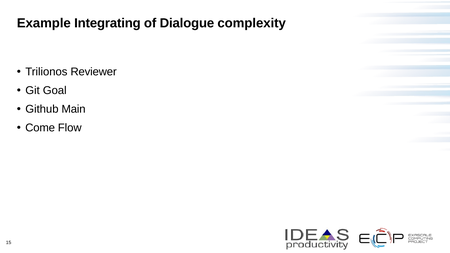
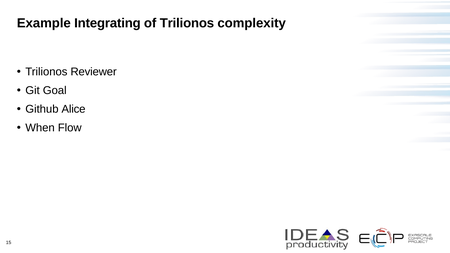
of Dialogue: Dialogue -> Trilionos (187, 23)
Main: Main -> Alice (74, 109)
Come: Come -> When (40, 128)
